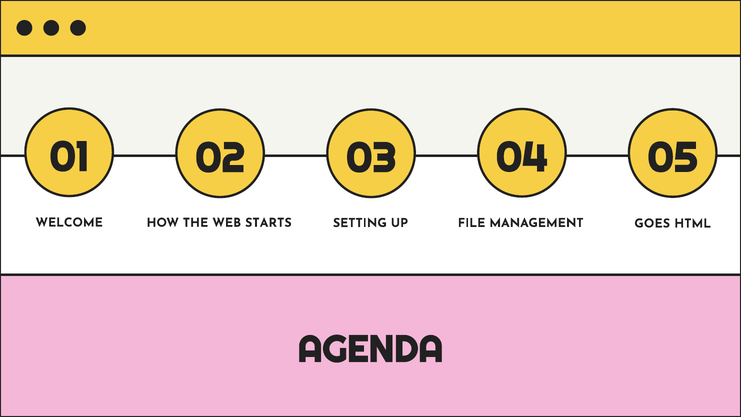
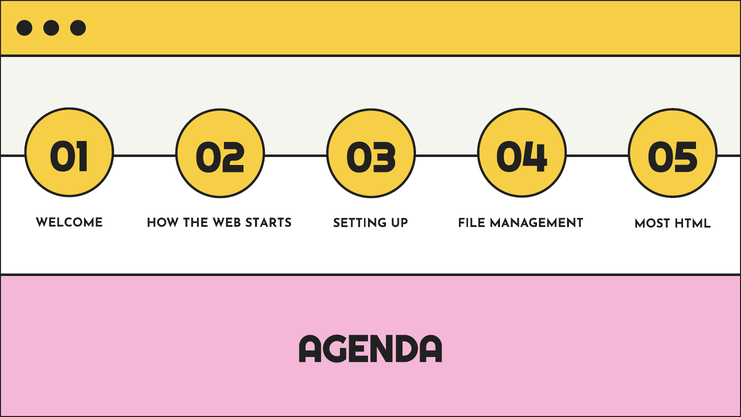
GOES: GOES -> MOST (652, 223)
